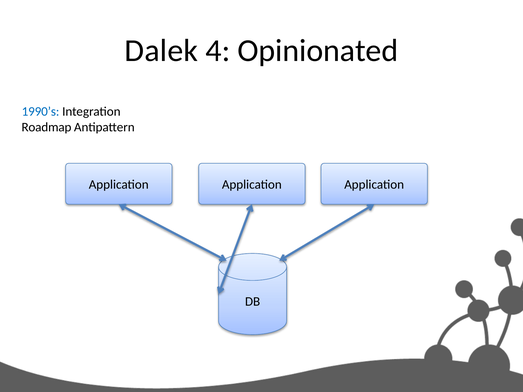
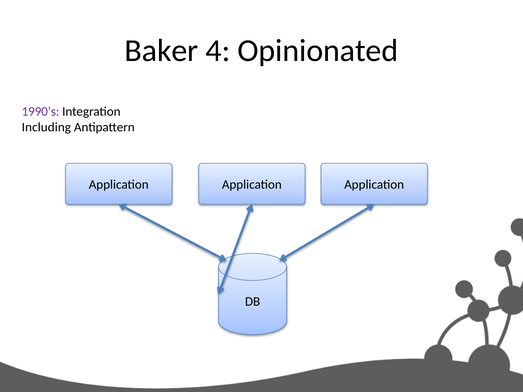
Dalek: Dalek -> Baker (161, 51)
1990’s colour: blue -> purple (41, 112)
Roadmap: Roadmap -> Including (46, 127)
